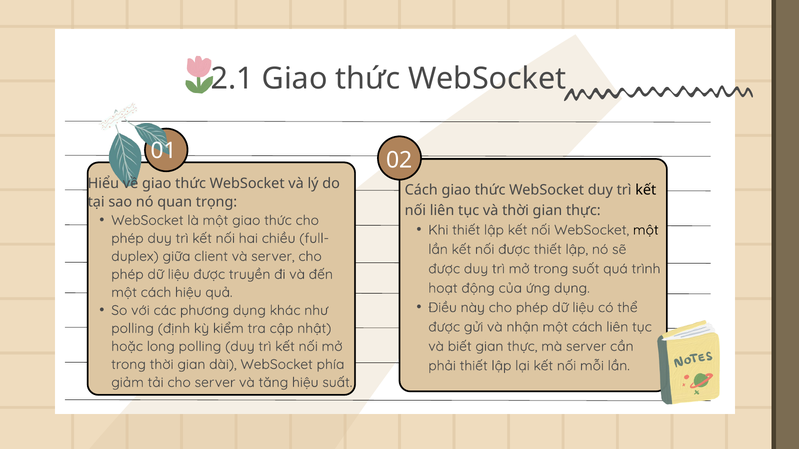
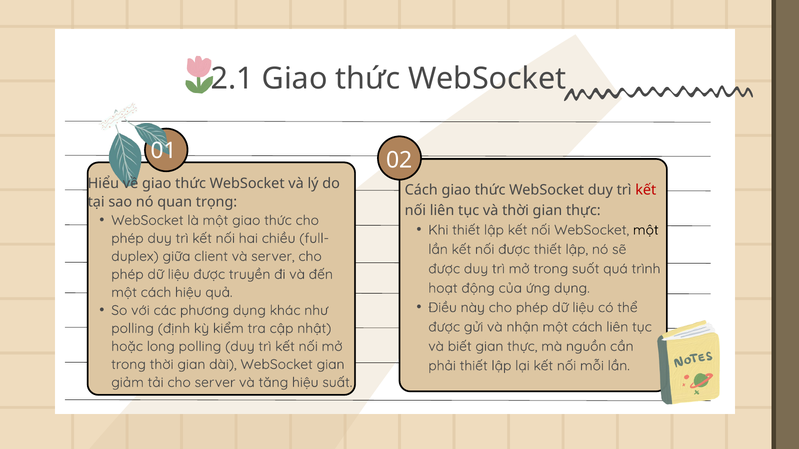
kết colour: black -> red (646, 190)
mà server: server -> nguồn (586, 347)
WebSocket phía: phía -> gian (331, 365)
